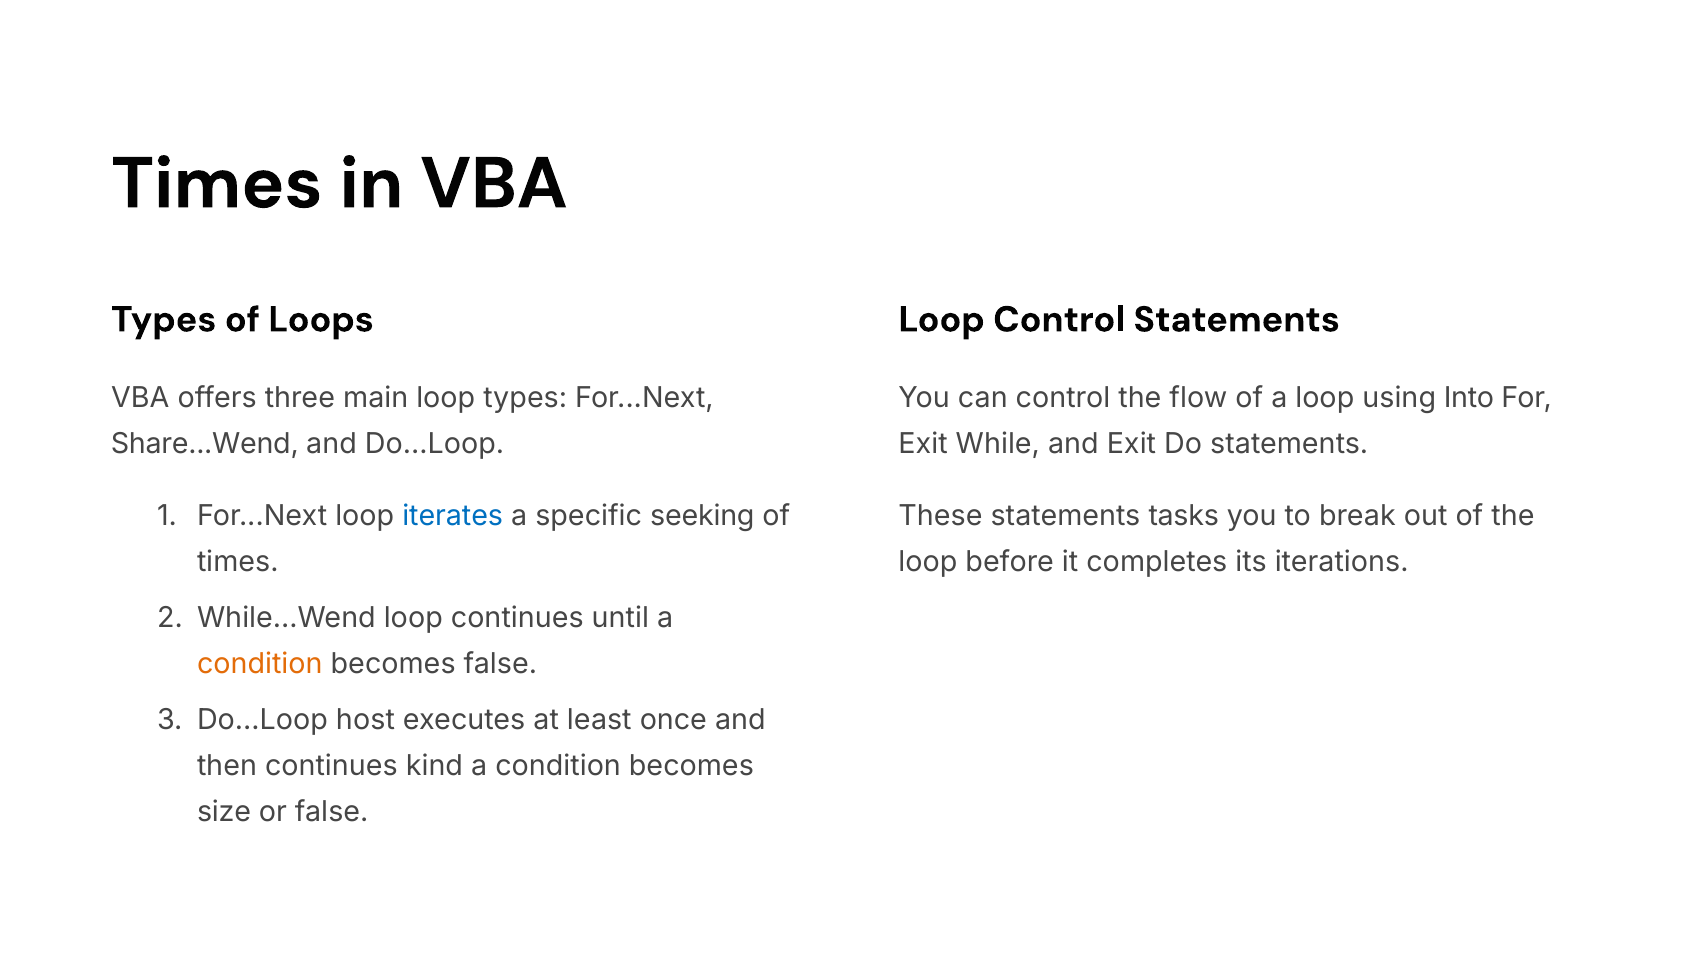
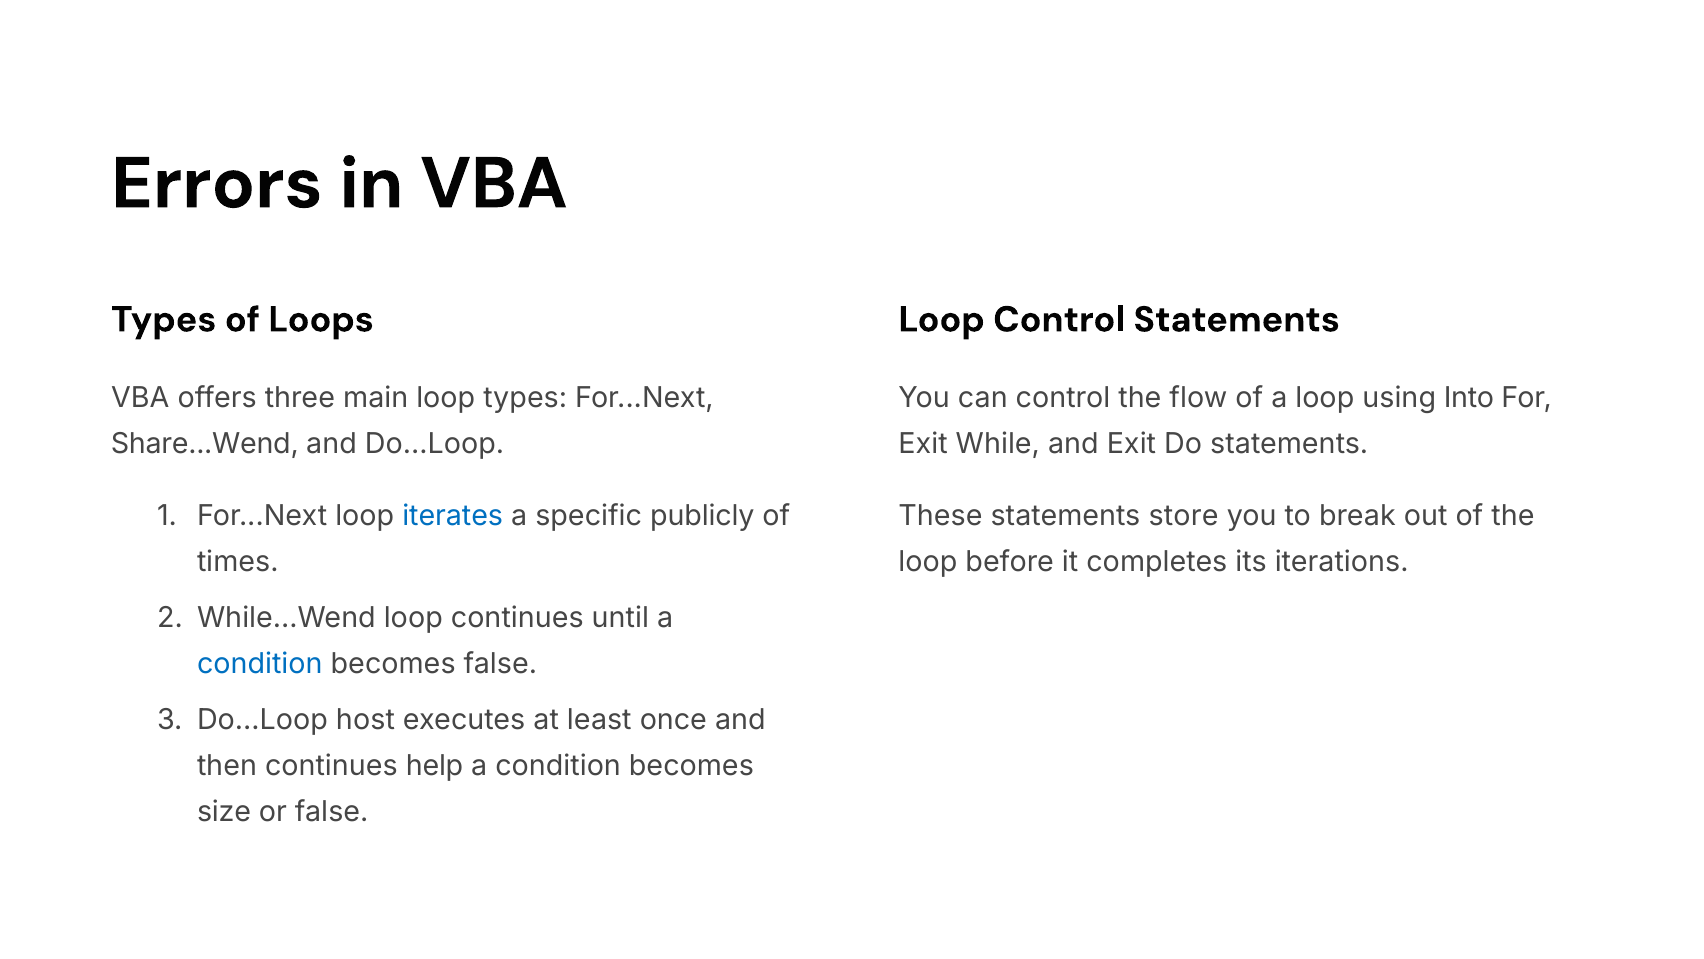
Times: Times -> Errors (217, 183)
seeking: seeking -> publicly (702, 516)
tasks: tasks -> store (1184, 516)
condition colour: orange -> blue (260, 664)
kind: kind -> help (435, 766)
